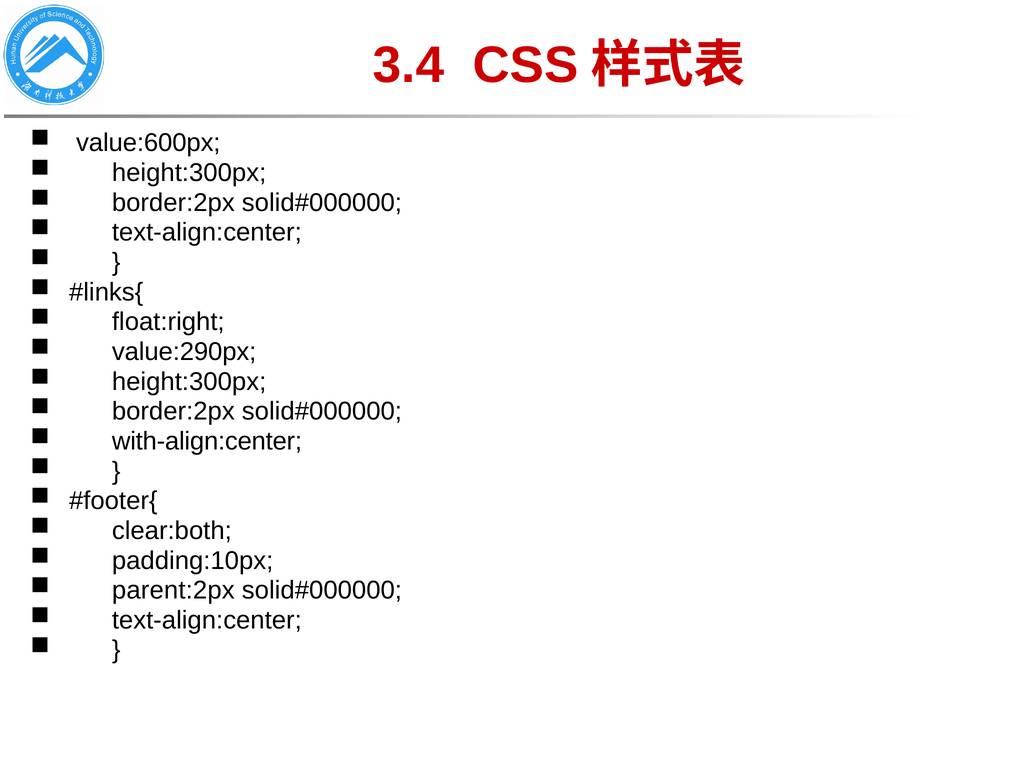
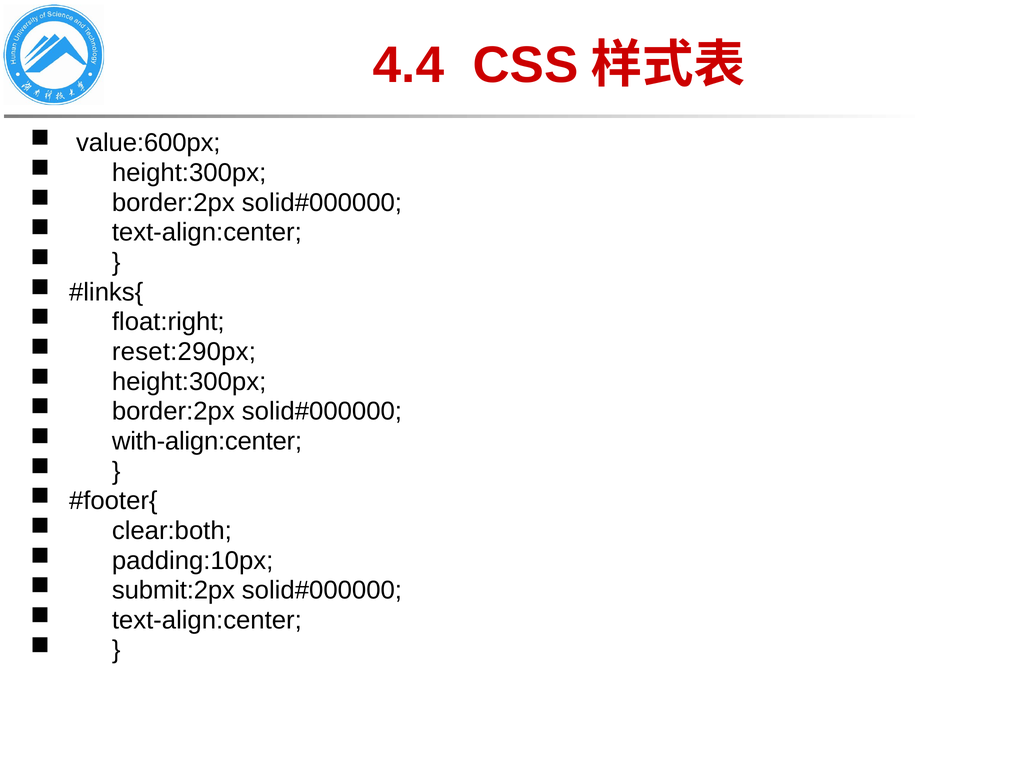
3.4: 3.4 -> 4.4 (409, 65)
value:290px: value:290px -> reset:290px (184, 352)
parent:2px: parent:2px -> submit:2px (173, 591)
